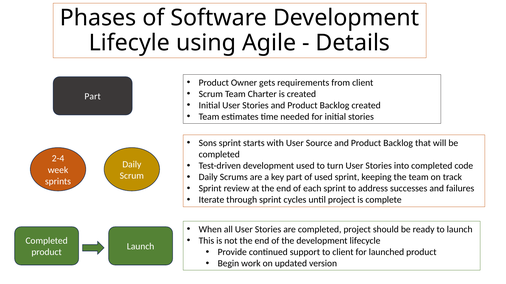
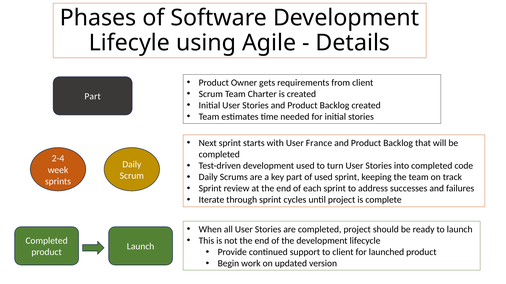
Sons: Sons -> Next (208, 143)
Source: Source -> France (319, 143)
